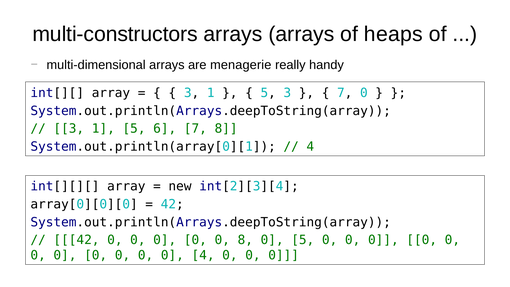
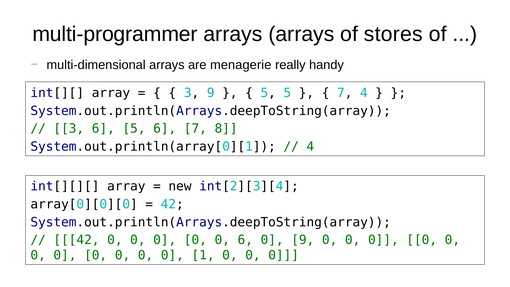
multi-constructors: multi-constructors -> multi-programmer (115, 34)
heaps: heaps -> stores (393, 34)
1: 1 -> 9 (211, 93)
5 3: 3 -> 5 (287, 93)
7 0: 0 -> 4 (364, 93)
1: 1 -> 6 (103, 129)
0 8: 8 -> 6 (245, 240)
0 5: 5 -> 9 (303, 240)
0 4: 4 -> 1 (203, 255)
